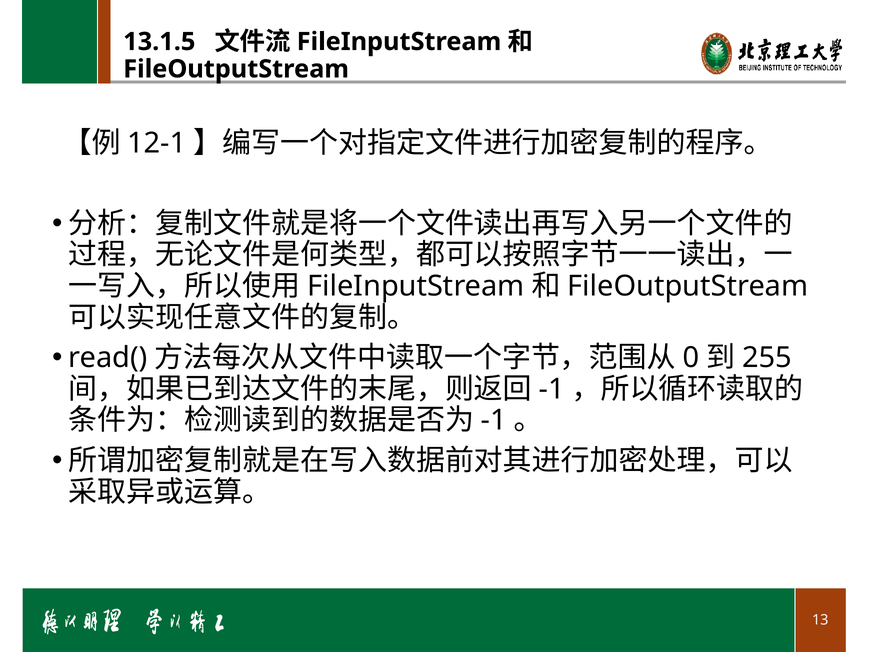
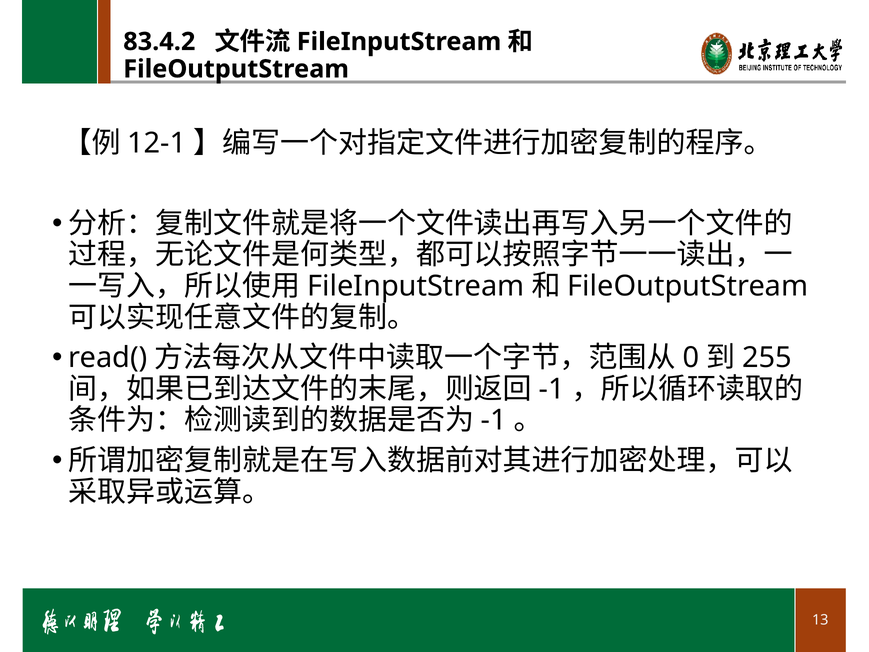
13.1.5: 13.1.5 -> 83.4.2 (159, 42)
